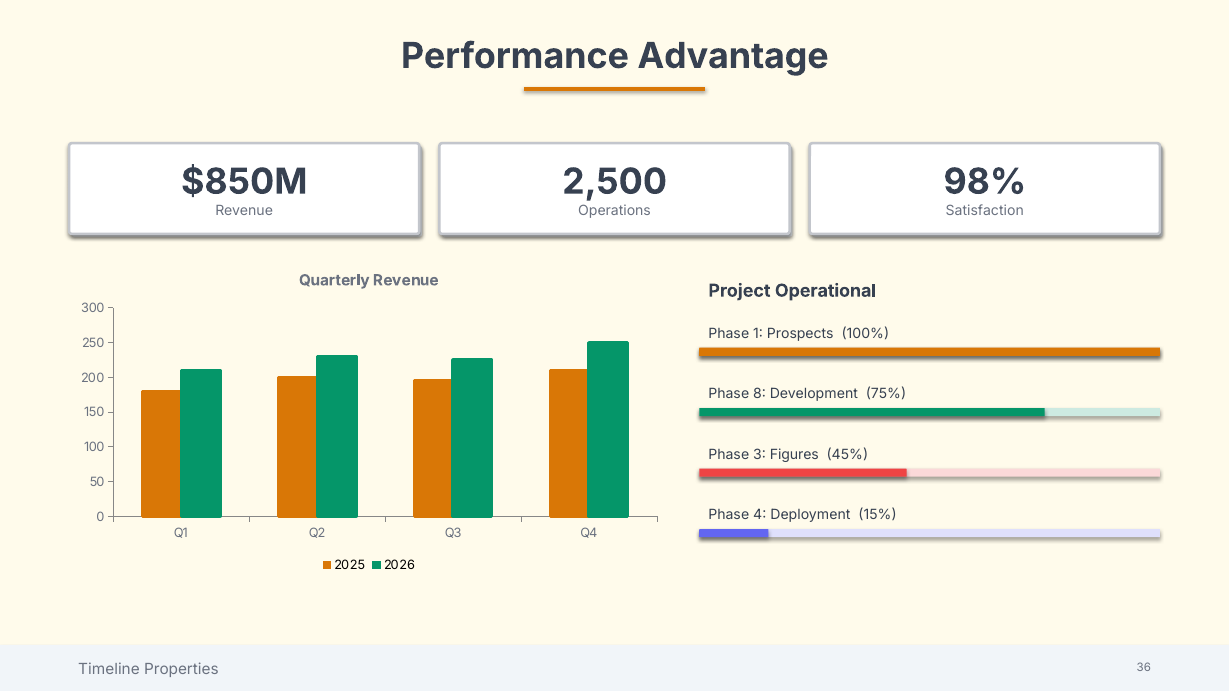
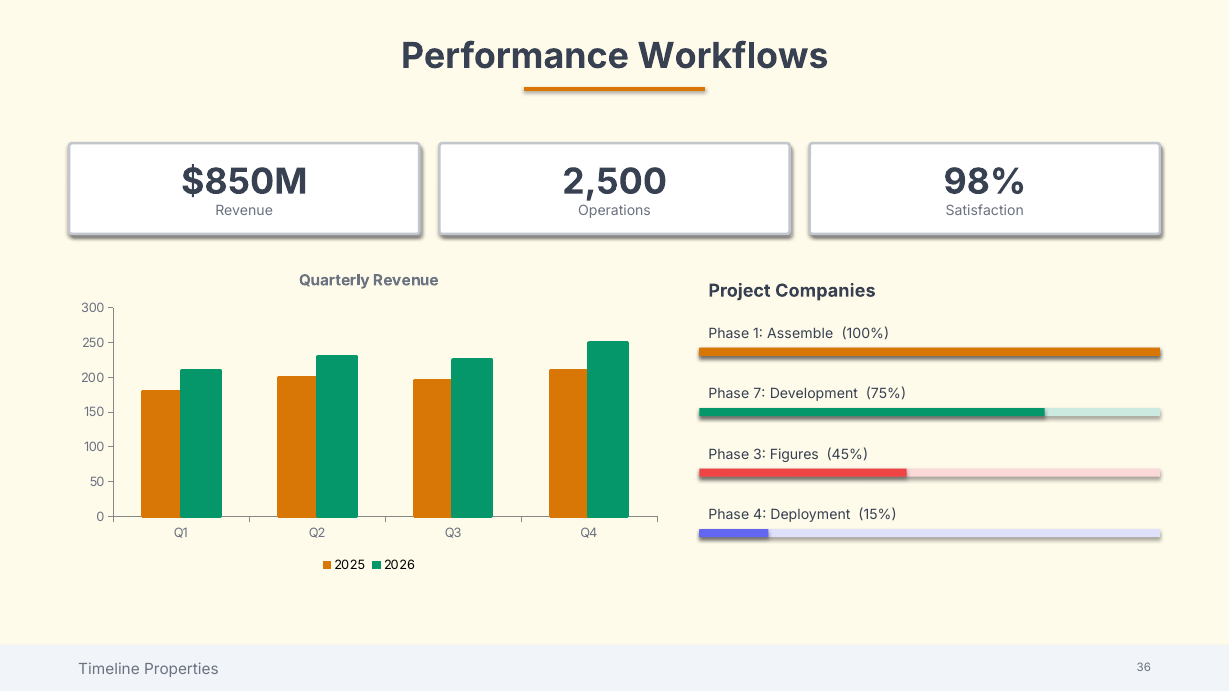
Advantage: Advantage -> Workflows (733, 56)
Operational: Operational -> Companies (825, 291)
Prospects: Prospects -> Assemble (800, 334)
8: 8 -> 7 (759, 394)
